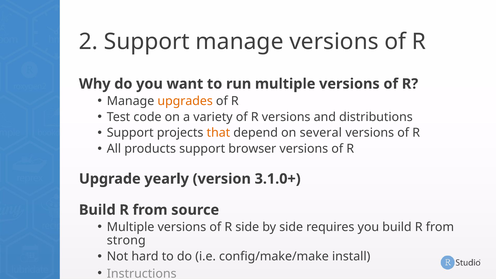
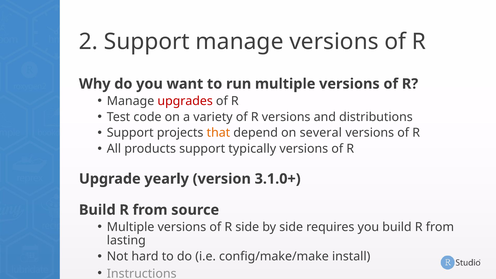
upgrades colour: orange -> red (185, 101)
browser: browser -> typically (252, 149)
strong: strong -> lasting (126, 240)
